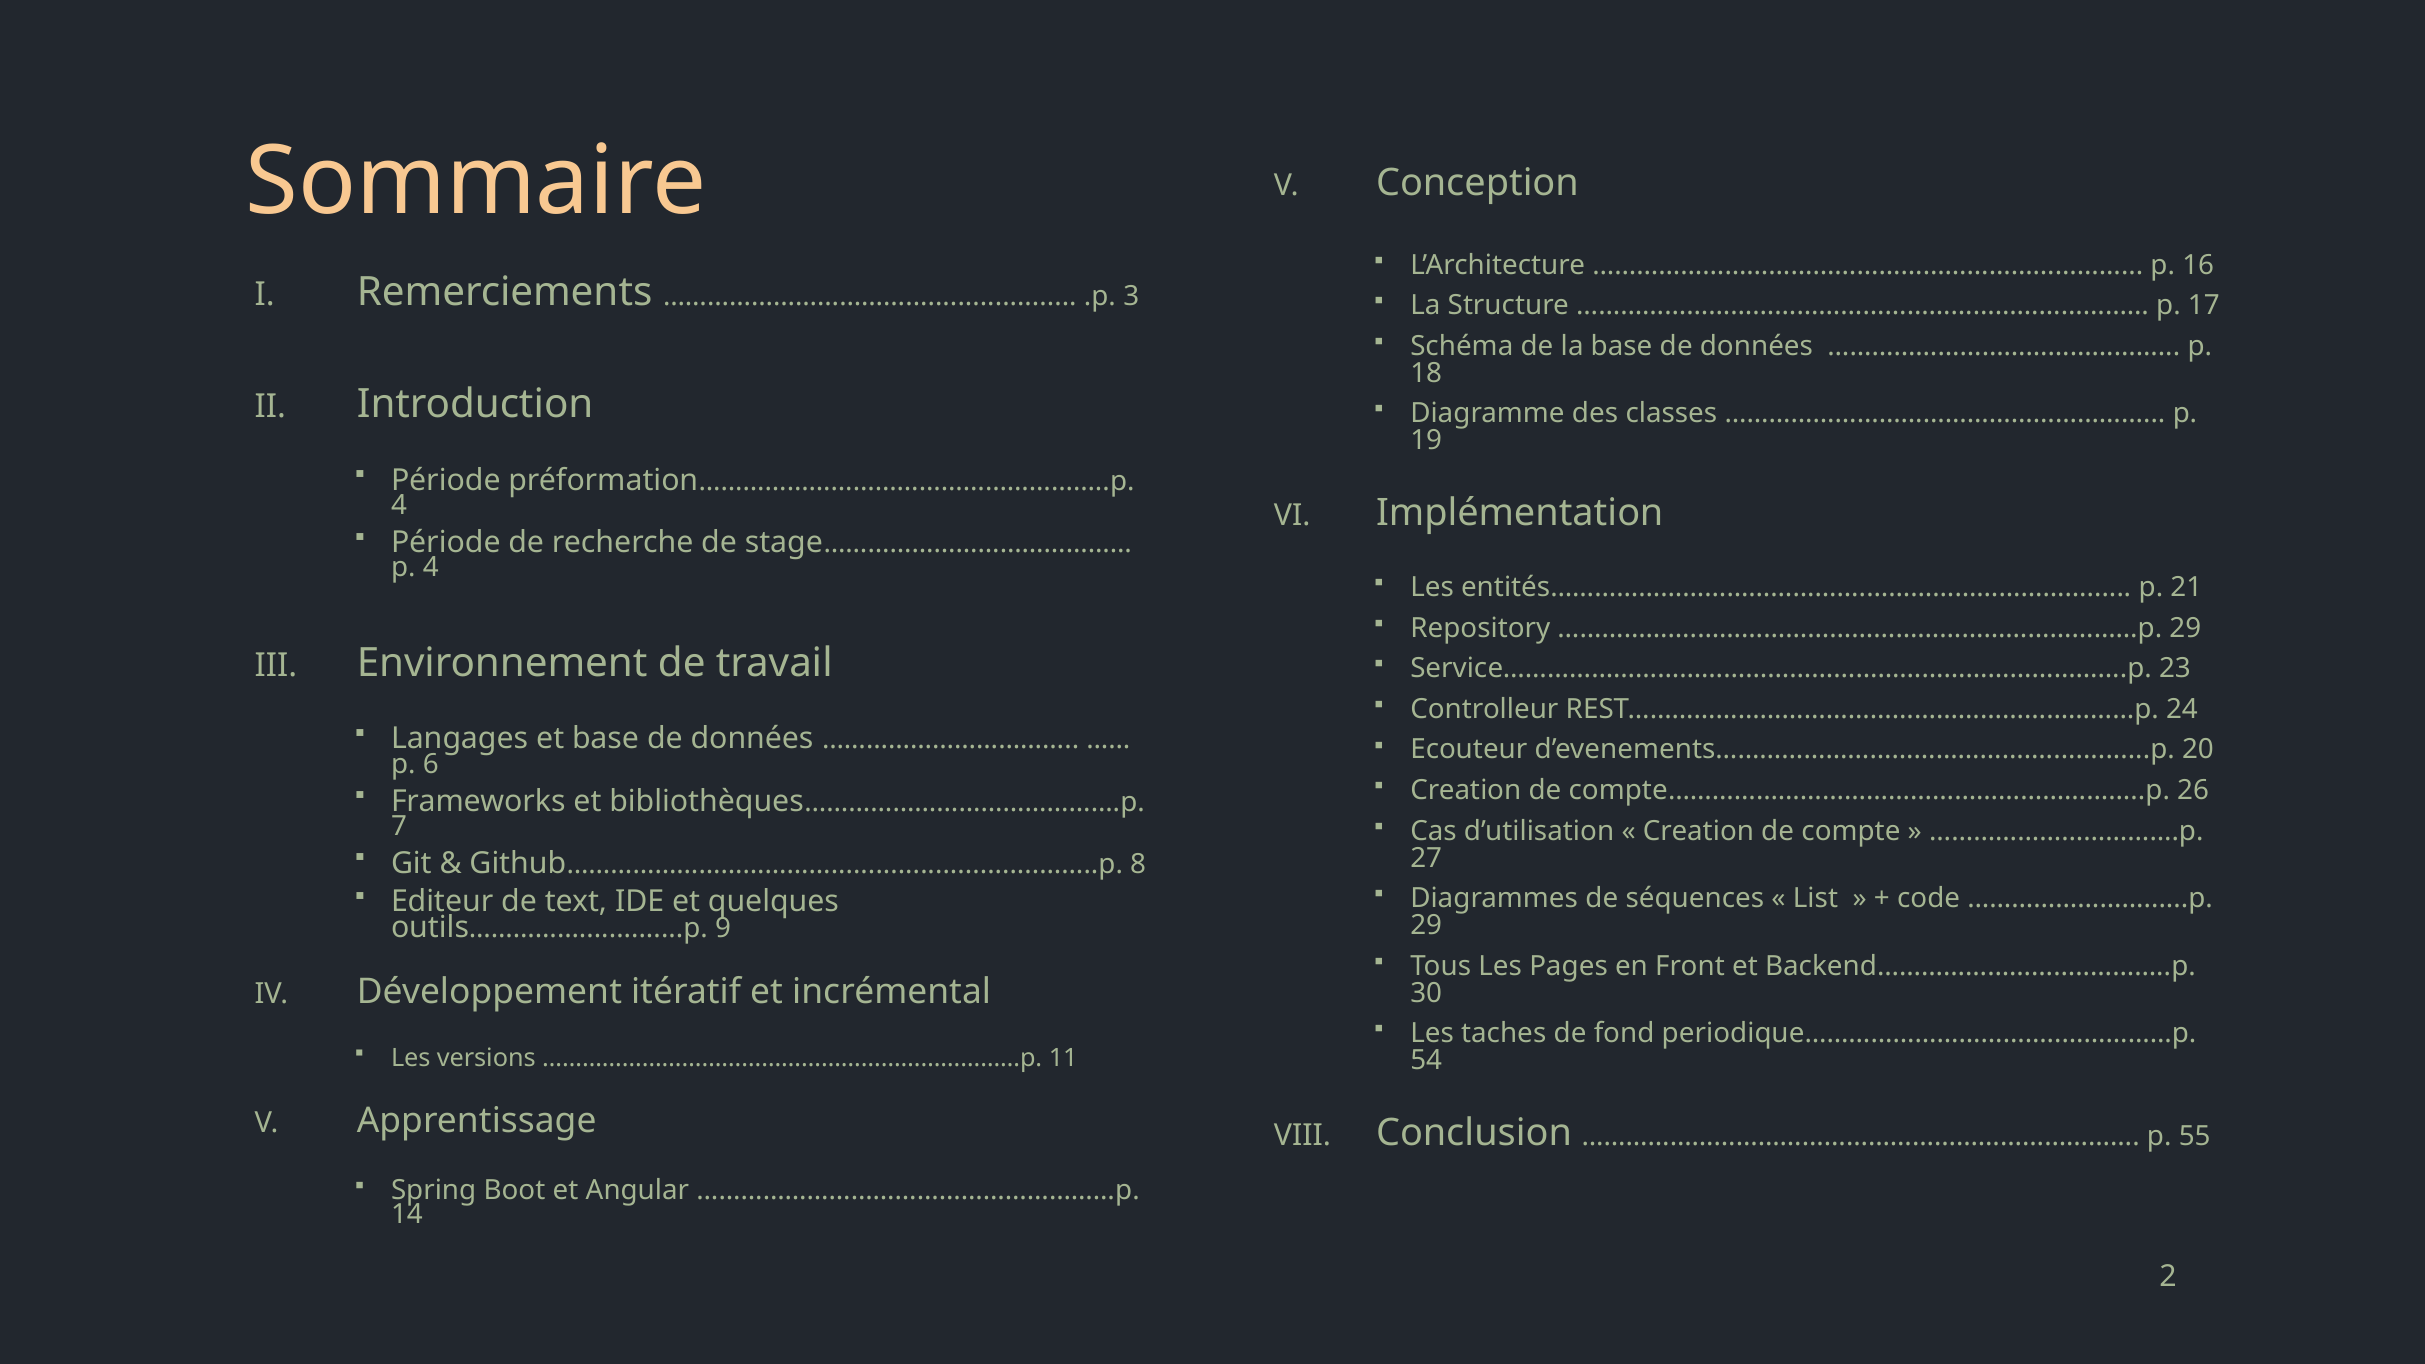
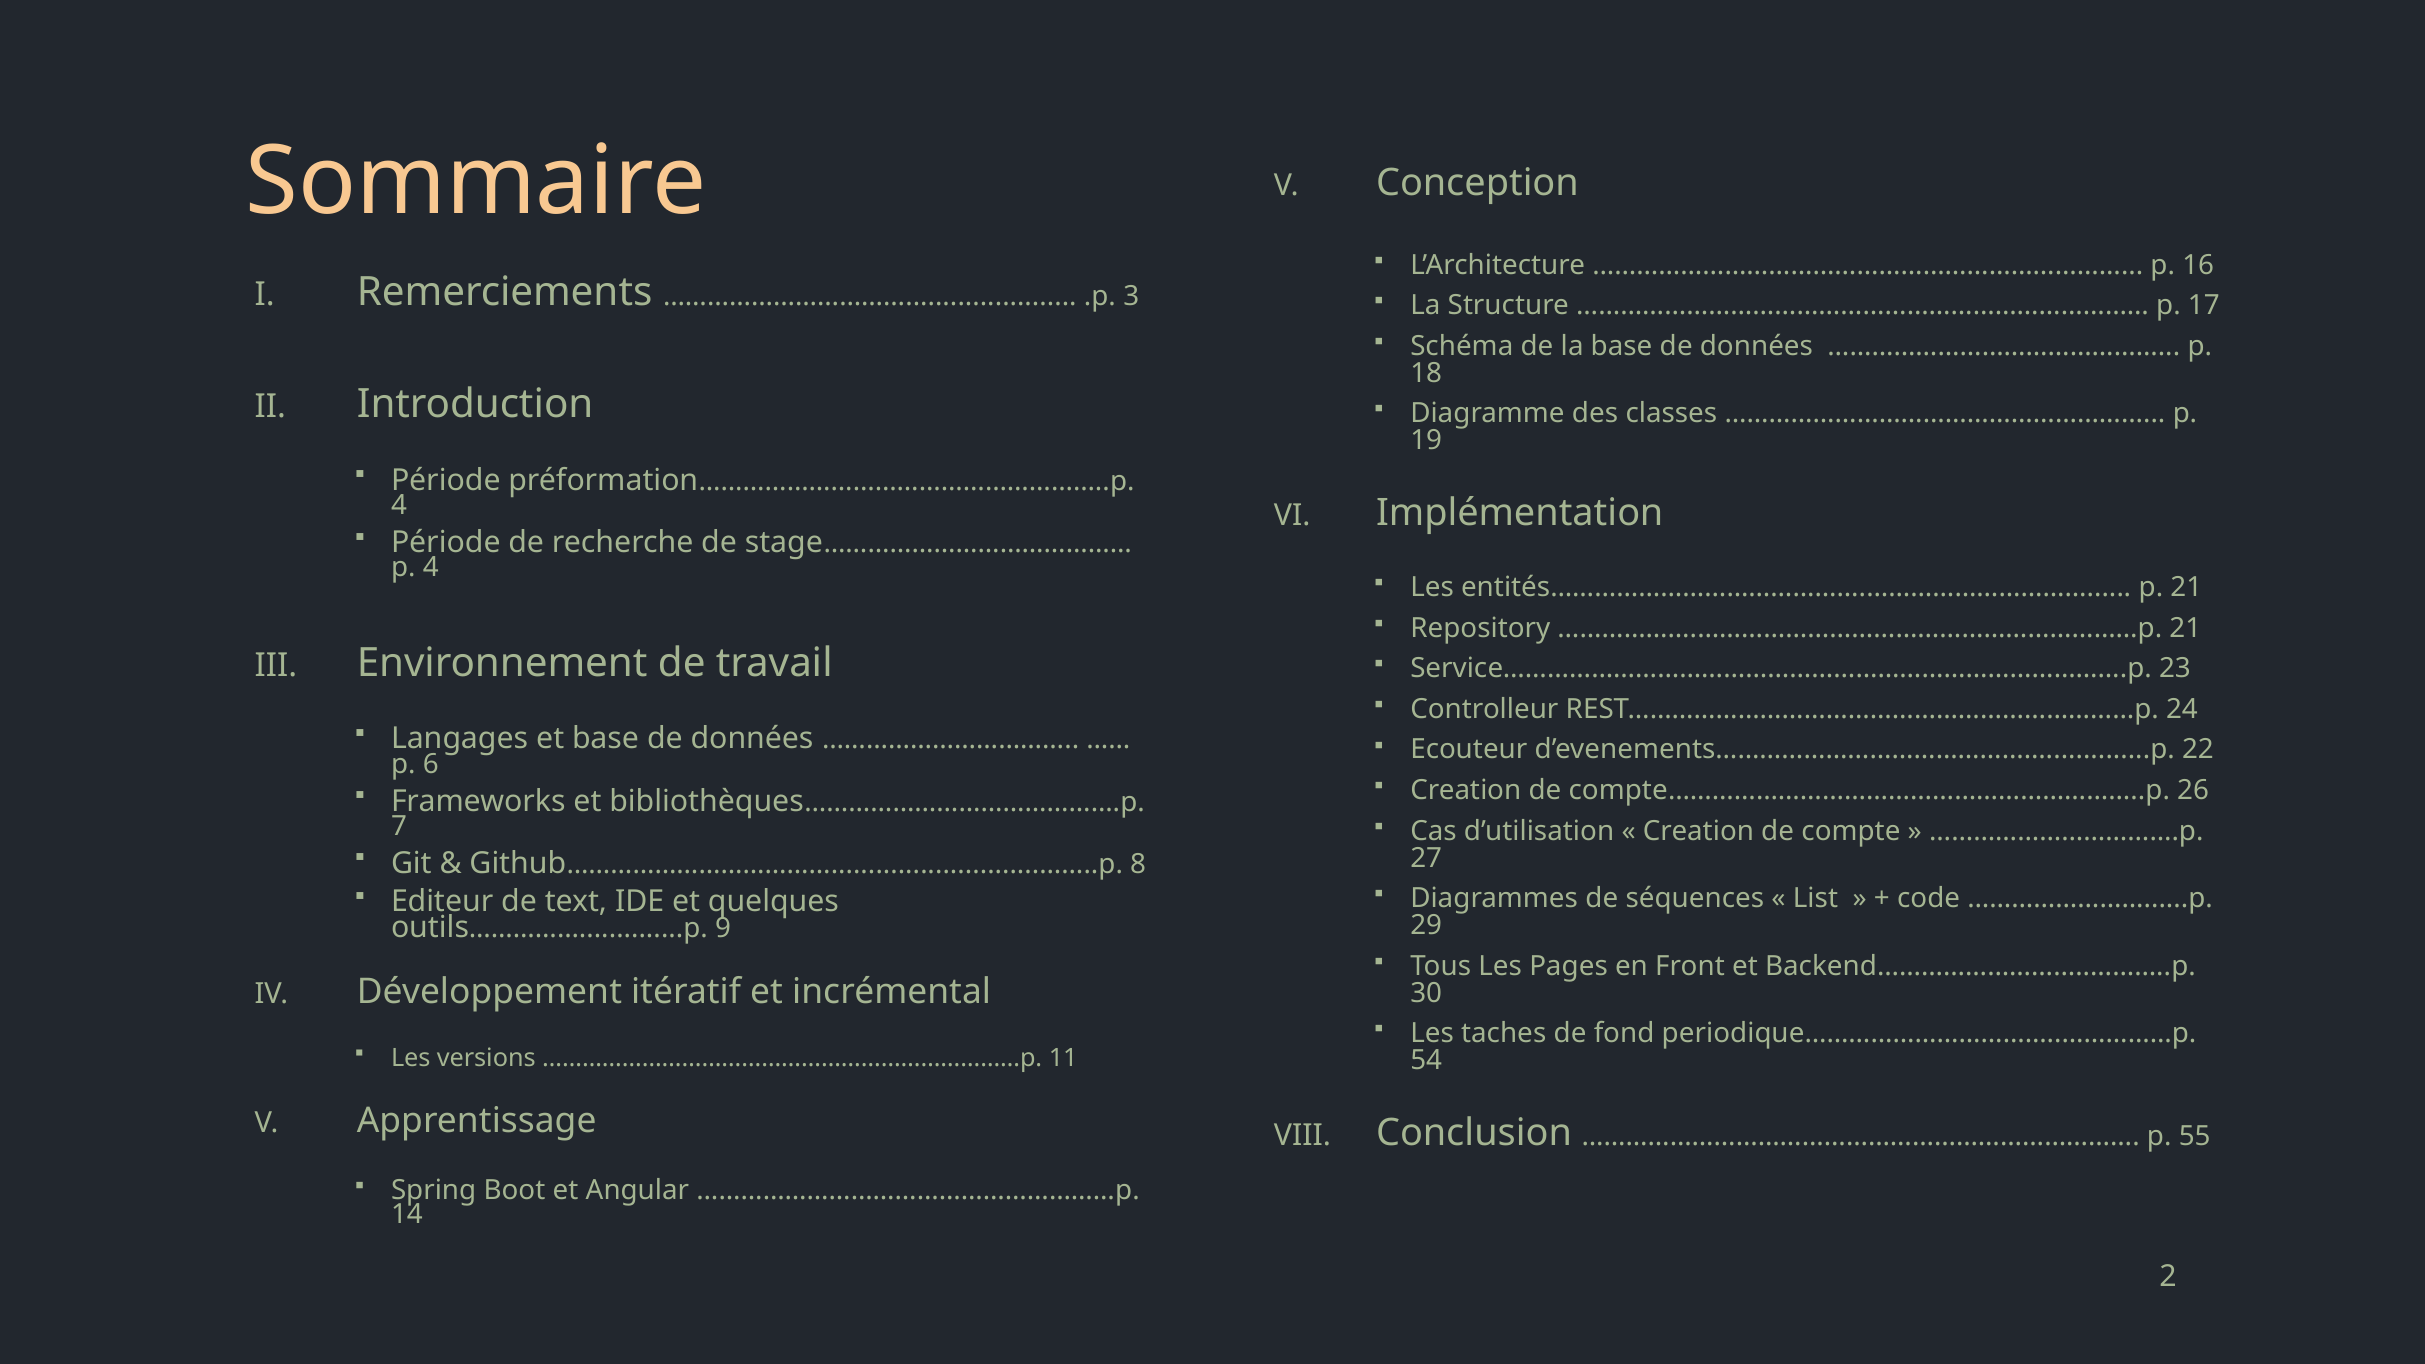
……………….……………………………………………………p 29: 29 -> 21 (2185, 628)
20: 20 -> 22 (2198, 750)
